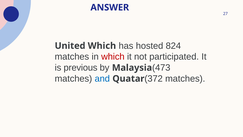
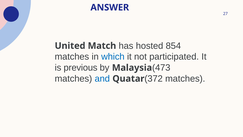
United Which: Which -> Match (102, 46)
824: 824 -> 854 (173, 46)
which colour: red -> blue (113, 57)
